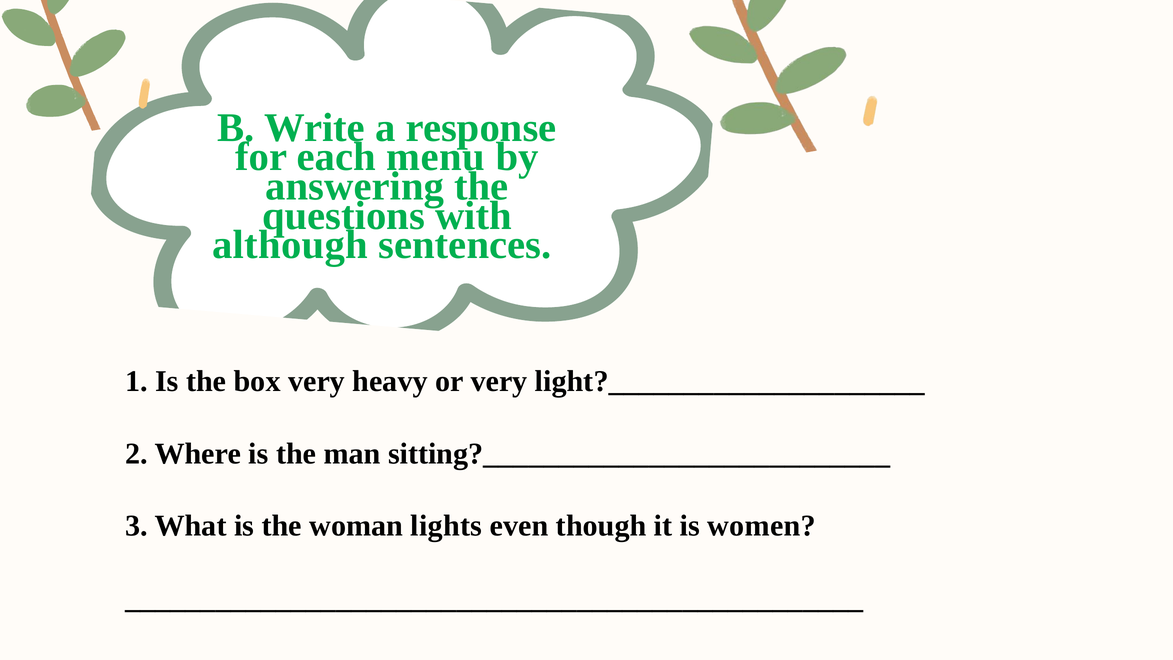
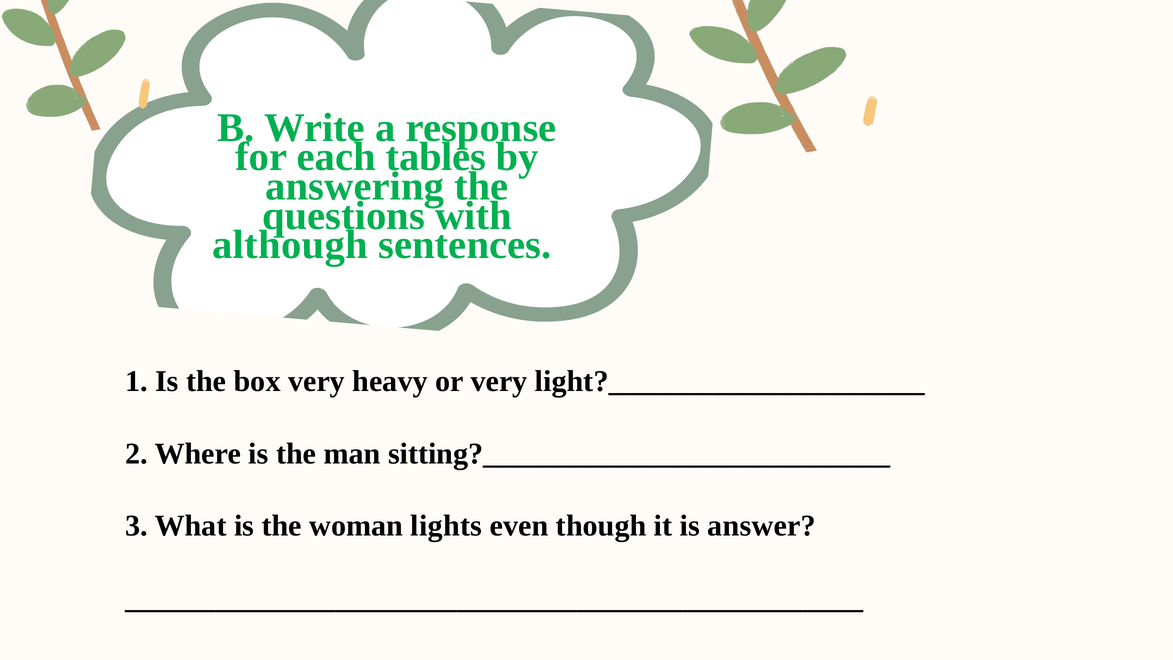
menu: menu -> tables (436, 157)
women: women -> answer (762, 526)
